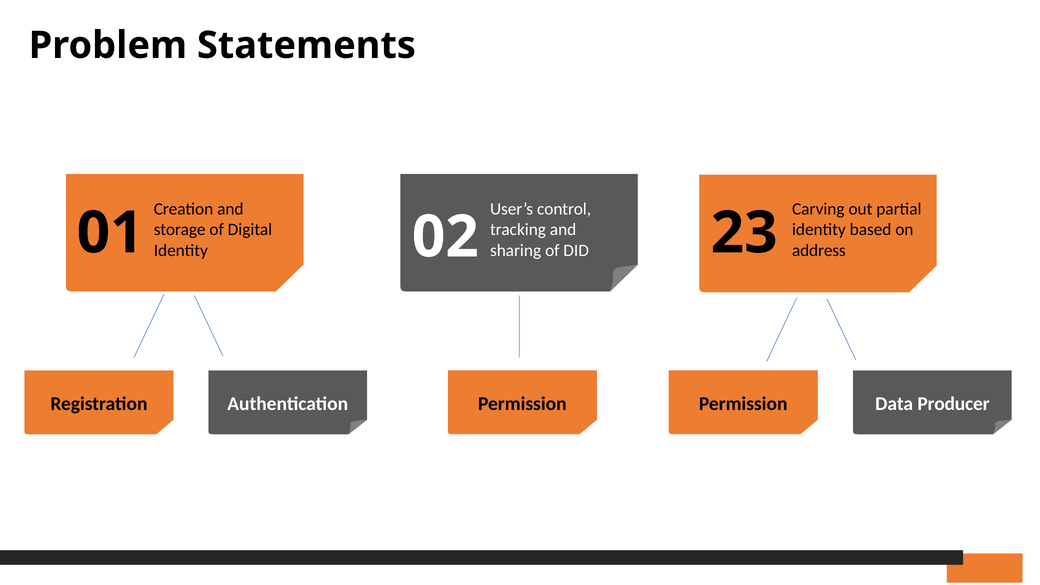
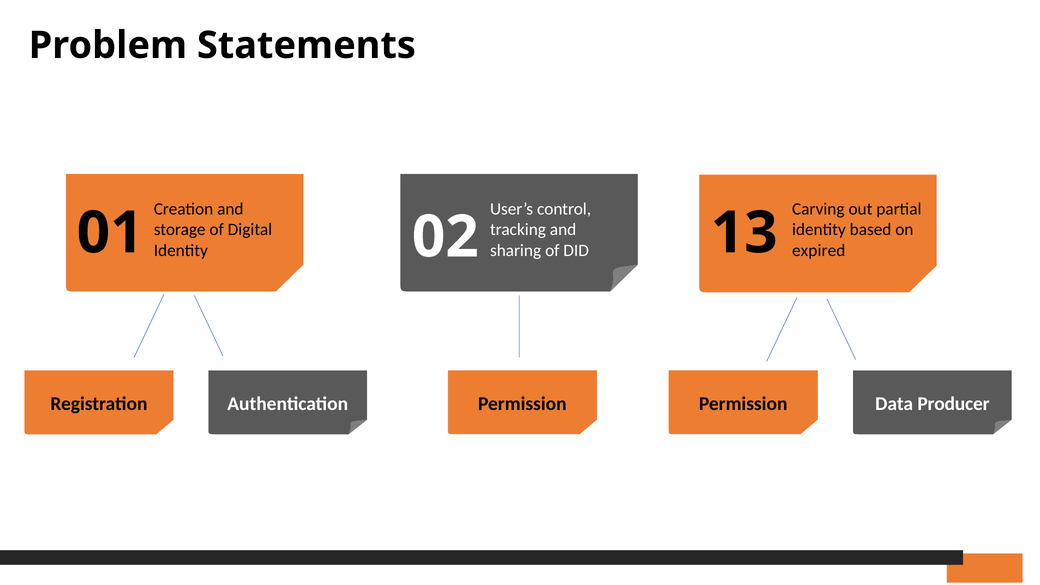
23: 23 -> 13 (744, 233)
address: address -> expired (819, 250)
